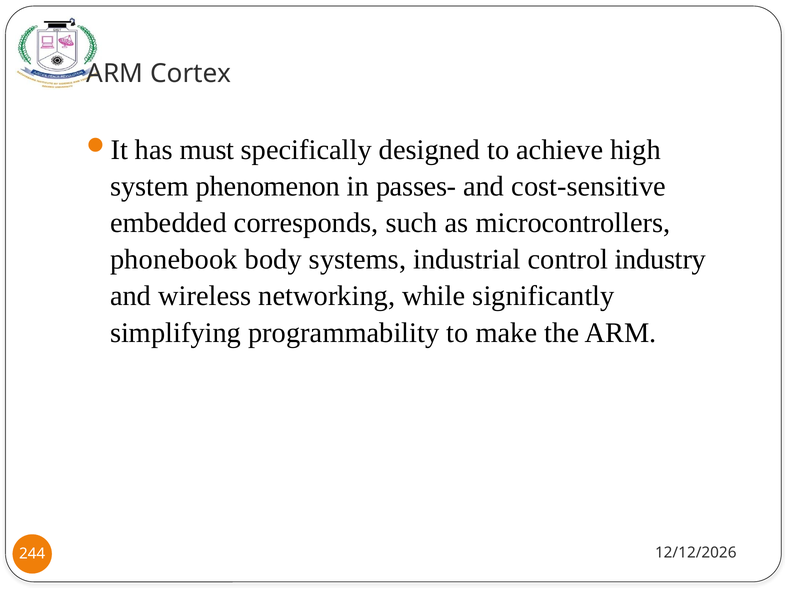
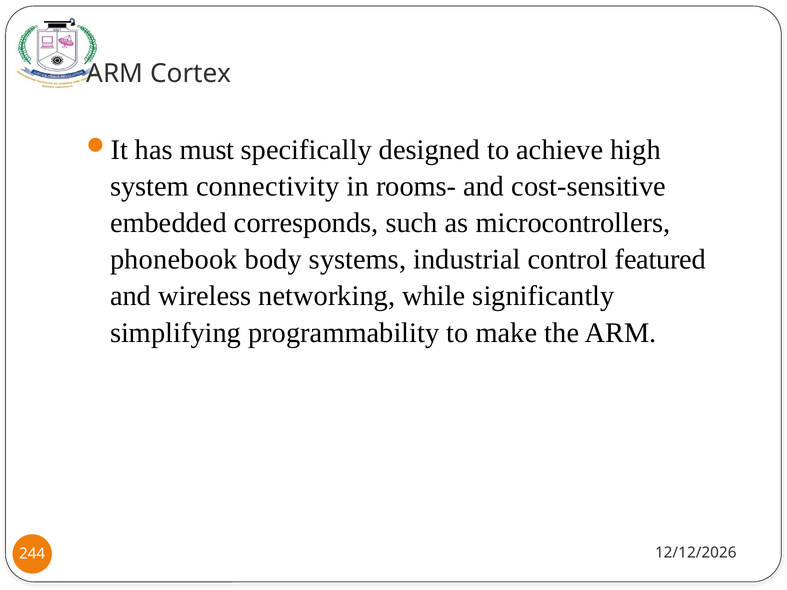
phenomenon: phenomenon -> connectivity (268, 187)
passes-: passes- -> rooms- (416, 187)
industry: industry -> featured (660, 260)
